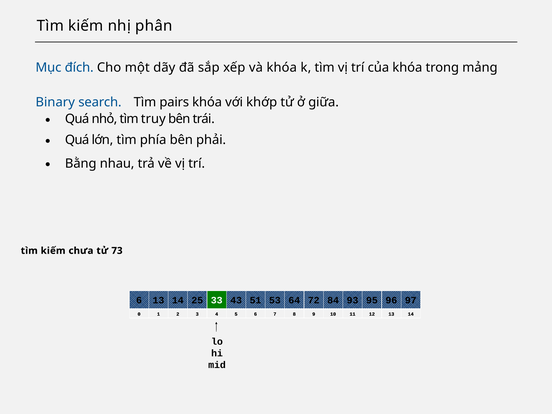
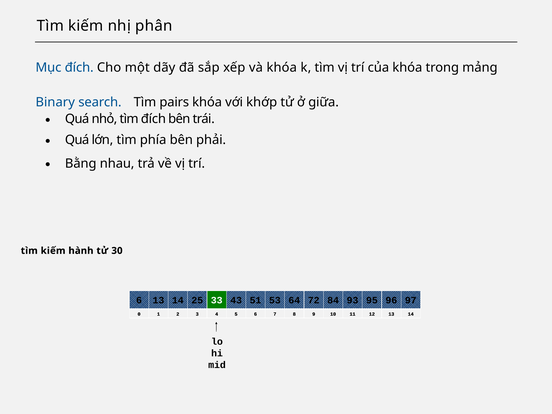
tìm truy: truy -> đích (153, 119)
chưa: chưa -> hành (81, 251)
73: 73 -> 30 (117, 251)
